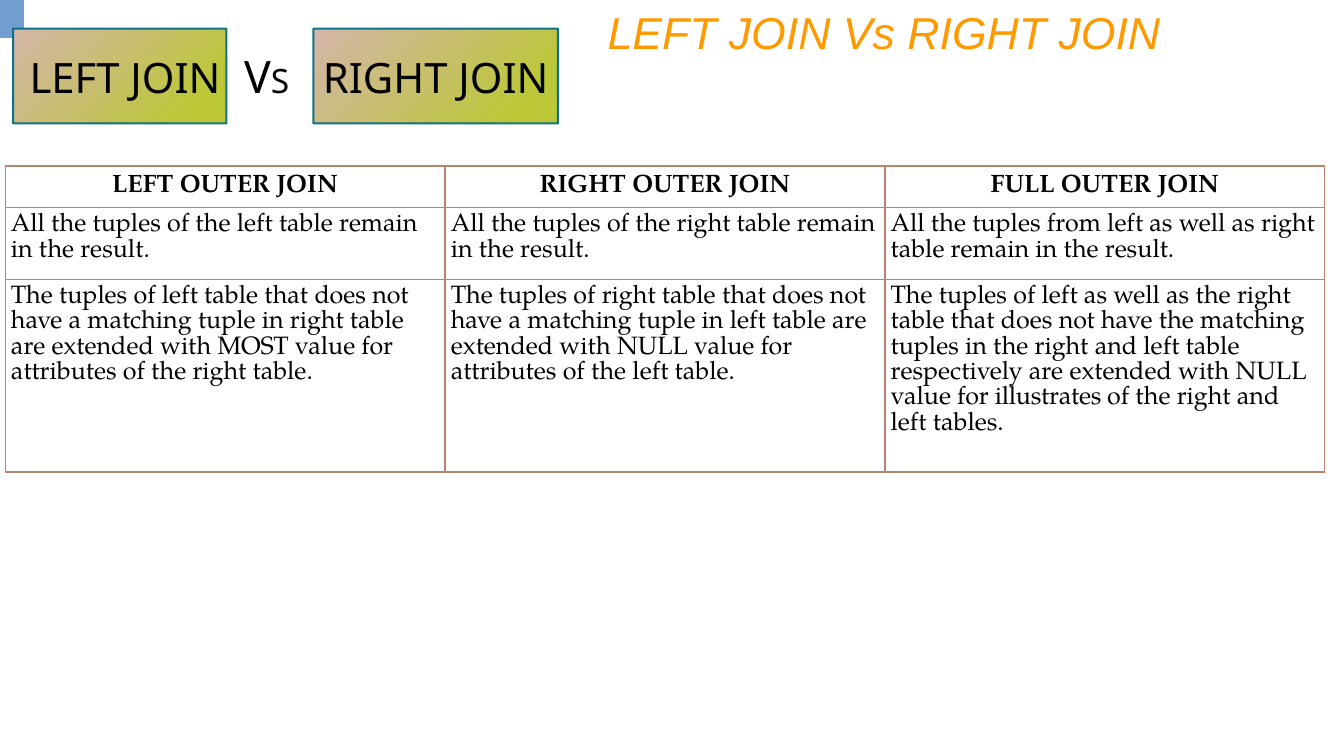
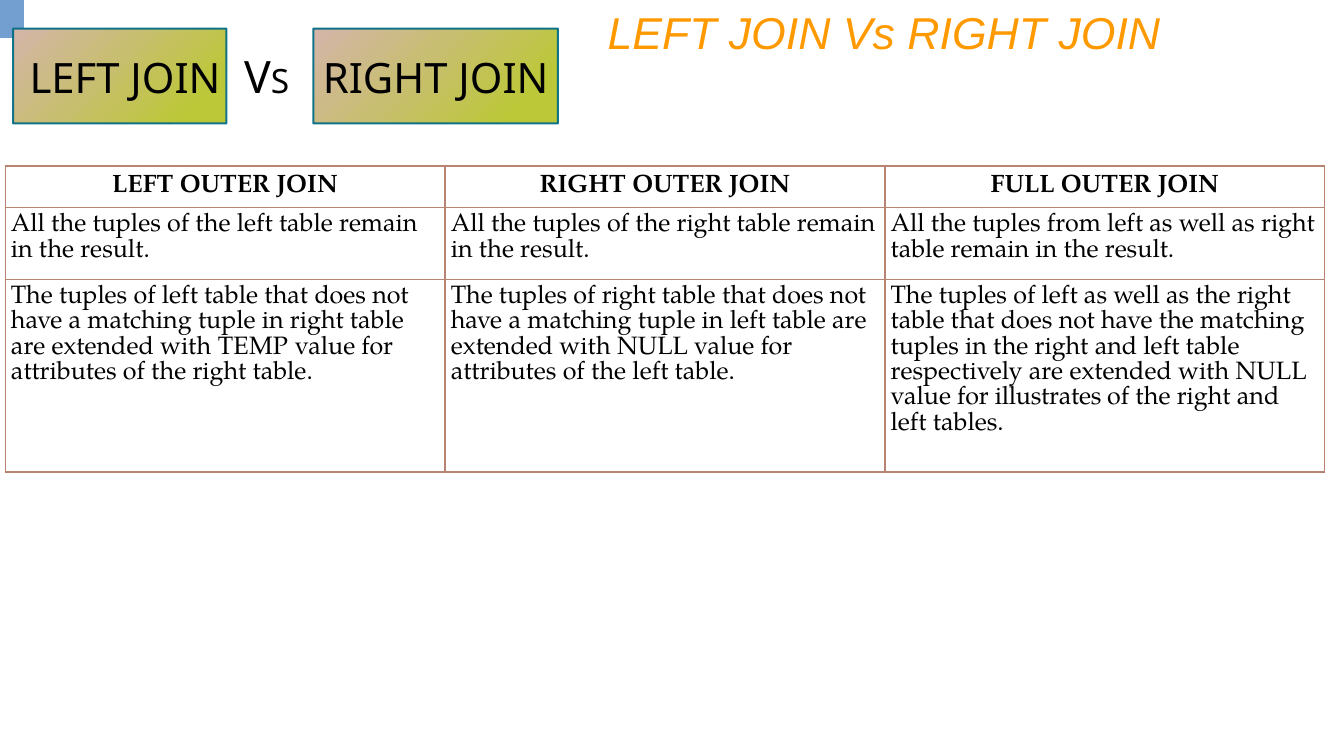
MOST: MOST -> TEMP (253, 346)
